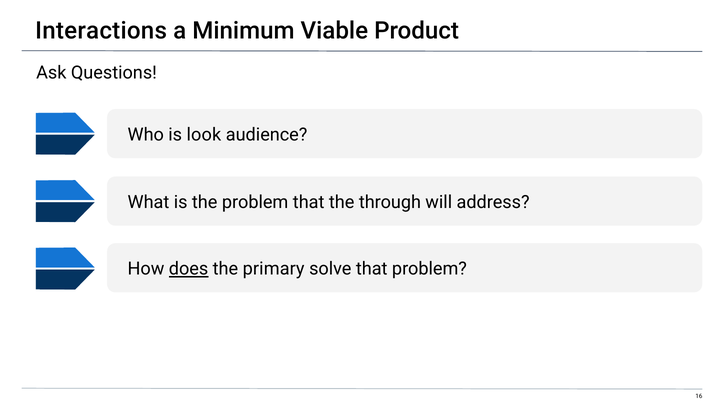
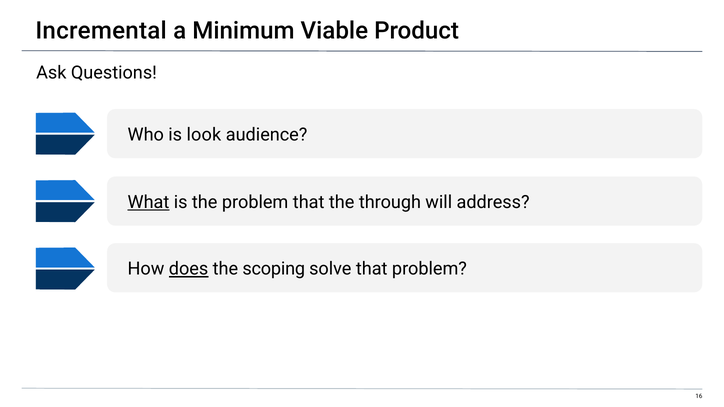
Interactions: Interactions -> Incremental (101, 31)
What underline: none -> present (148, 202)
primary: primary -> scoping (274, 269)
